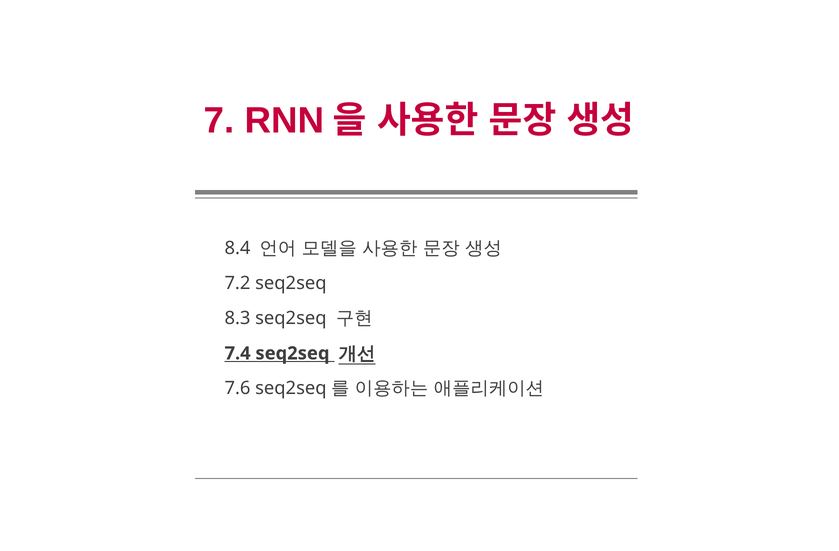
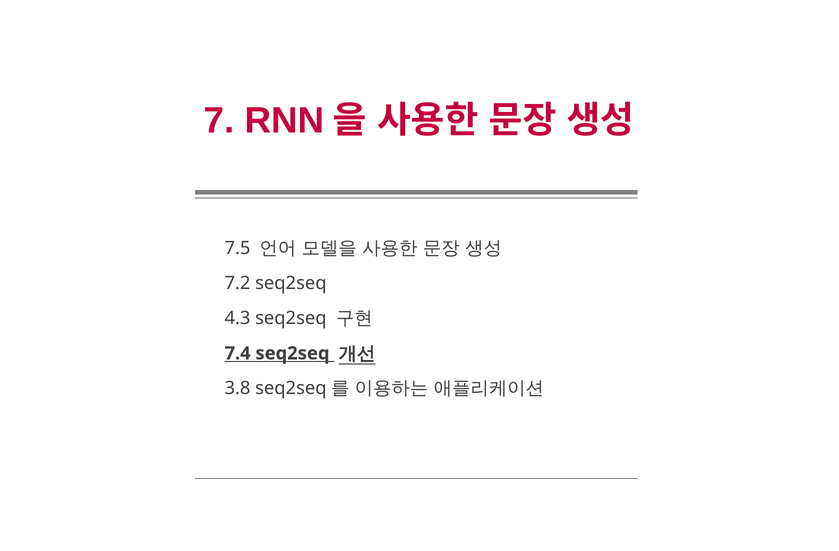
8.4: 8.4 -> 7.5 (238, 248)
8.3: 8.3 -> 4.3 (238, 318)
7.6: 7.6 -> 3.8 (238, 388)
